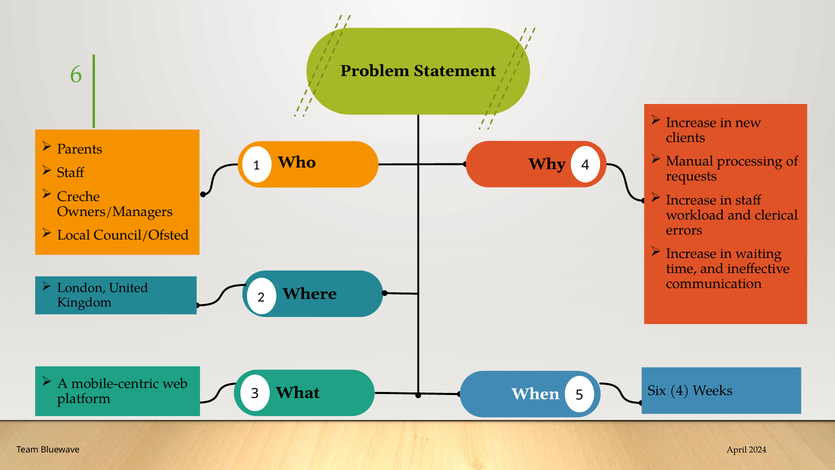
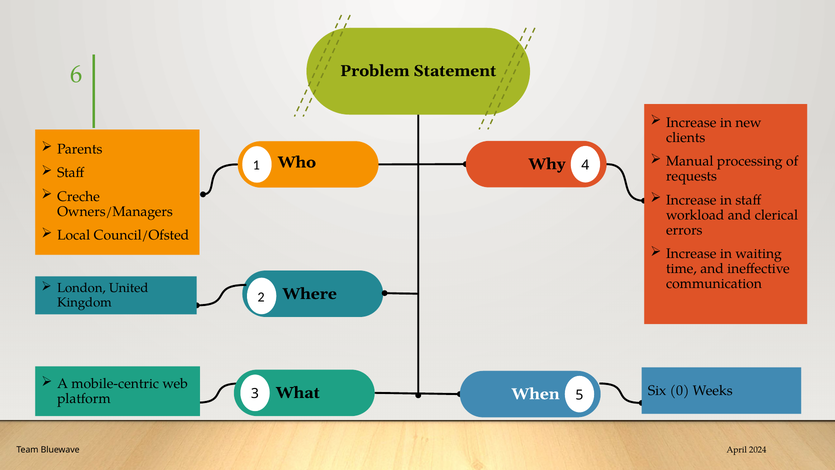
Six 4: 4 -> 0 (680, 390)
